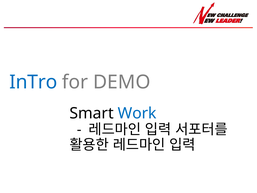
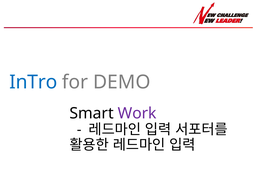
Work colour: blue -> purple (137, 113)
